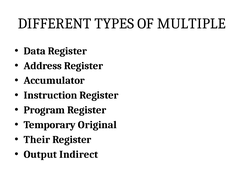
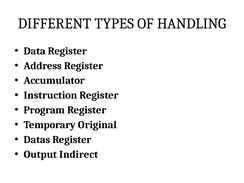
MULTIPLE: MULTIPLE -> HANDLING (192, 24)
Their: Their -> Datas (37, 140)
